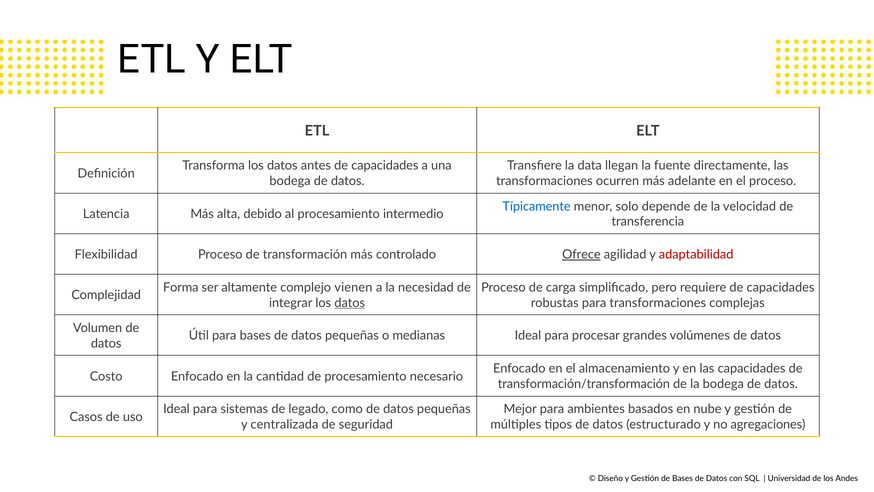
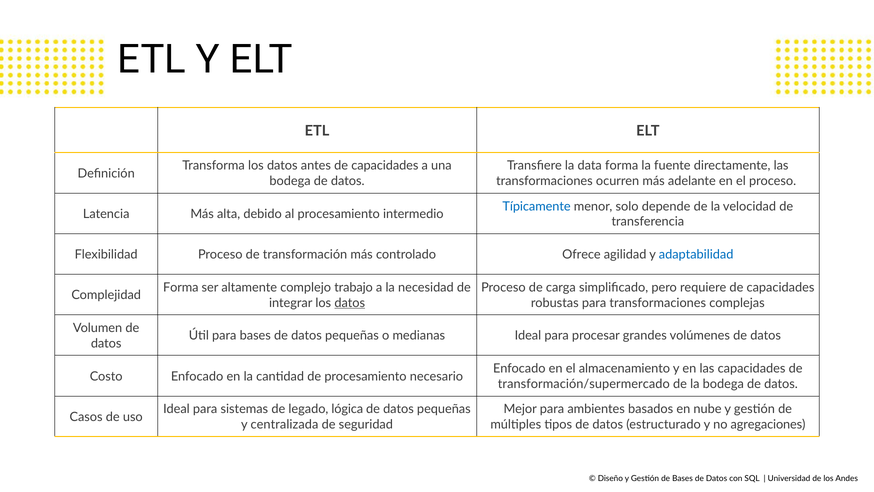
data llegan: llegan -> forma (622, 166)
Ofrece underline: present -> none (581, 254)
adaptabilidad colour: red -> blue (696, 254)
vienen: vienen -> trabajo (354, 287)
transformación/transformación: transformación/transformación -> transformación/supermercado (584, 384)
como: como -> lógica (347, 409)
